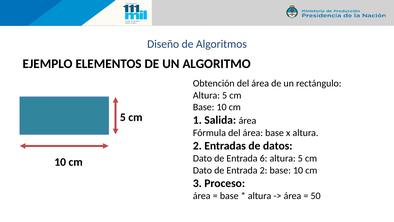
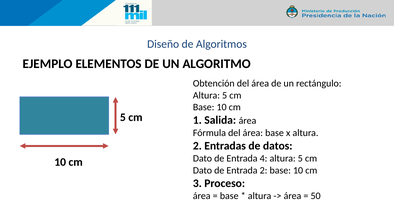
6: 6 -> 4 (264, 158)
